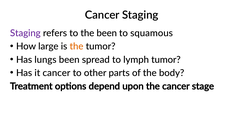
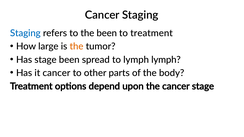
Staging colour: purple -> blue (25, 33)
to squamous: squamous -> treatment (152, 33)
Has lungs: lungs -> stage (45, 60)
lymph tumor: tumor -> lymph (166, 60)
